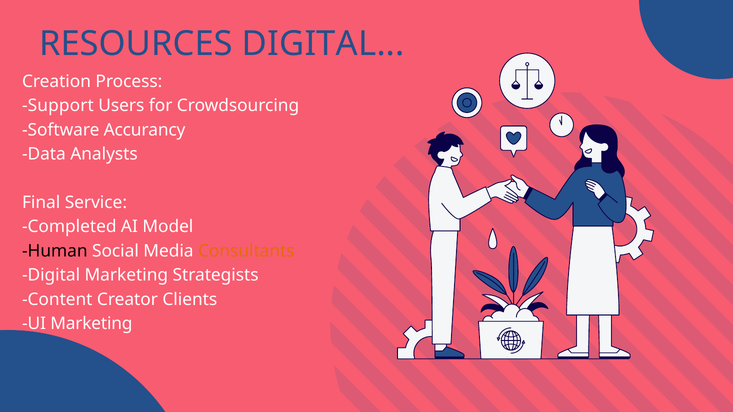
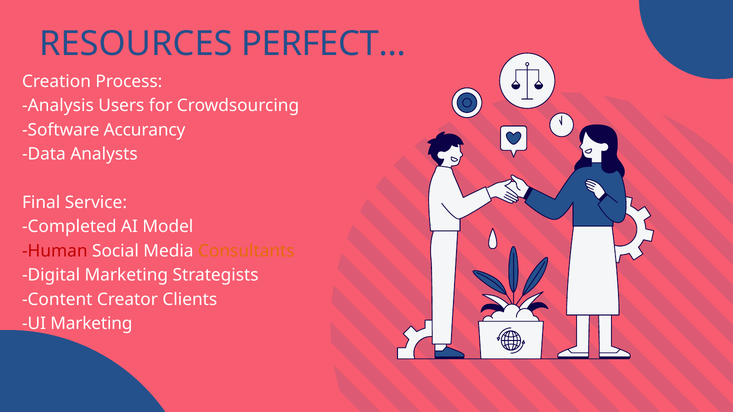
RESOURCES DIGITAL: DIGITAL -> PERFECT (324, 44)
Support: Support -> Analysis (58, 106)
Human colour: black -> red (55, 251)
